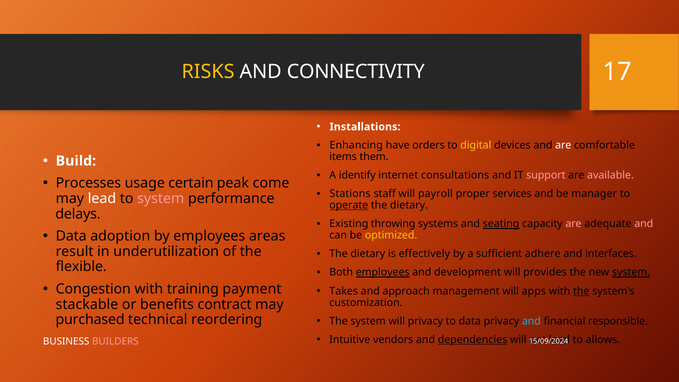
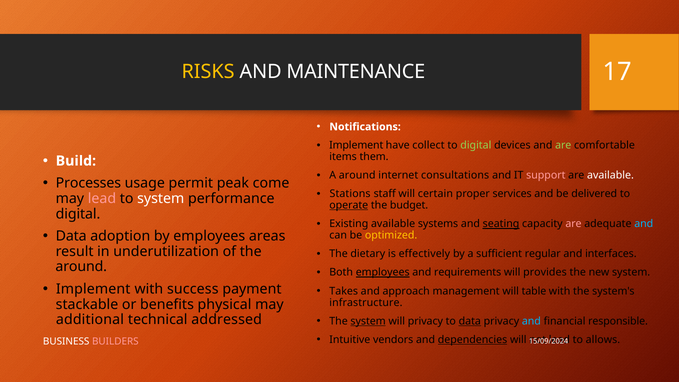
CONNECTIVITY: CONNECTIVITY -> MAINTENANCE (356, 72)
Installations: Installations -> Notifications (365, 127)
Enhancing: Enhancing -> Implement (356, 145)
orders: orders -> collect (428, 145)
digital colour: yellow -> light green (476, 145)
are colour: white -> light green (563, 145)
A identify: identify -> around (357, 175)
available colour: pink -> white (610, 175)
certain: certain -> permit (191, 183)
payroll: payroll -> certain (435, 194)
manager: manager -> delivered (594, 194)
lead colour: white -> pink (102, 199)
system colour: pink -> white (161, 199)
dietary: dietary -> budget (409, 205)
delays: delays -> digital (78, 214)
Existing throwing: throwing -> available (393, 224)
and colour: pink -> light blue (644, 224)
adhere: adhere -> regular (543, 254)
flexible: flexible -> around (81, 267)
development: development -> requirements (468, 272)
system underline: present -> none (631, 272)
Congestion: Congestion -> Implement (93, 289)
training: training -> success (193, 289)
apps: apps -> table (534, 291)
the underline: present -> none (581, 291)
customization: customization -> infrastructure (366, 302)
contract: contract -> physical (225, 304)
system underline: none -> present (368, 321)
data underline: none -> present (470, 321)
purchased: purchased -> additional (90, 320)
reordering: reordering -> addressed (227, 320)
